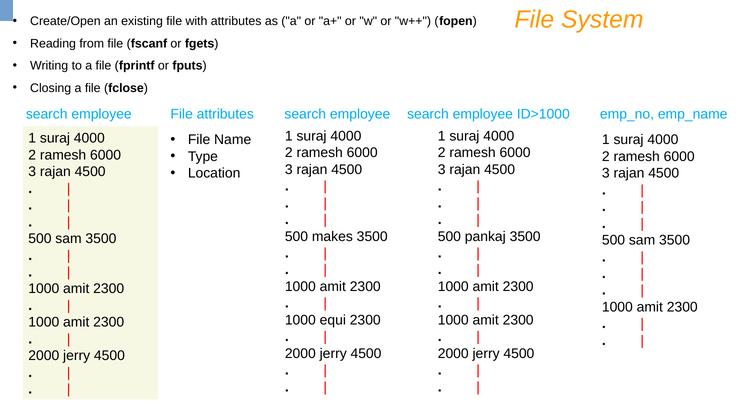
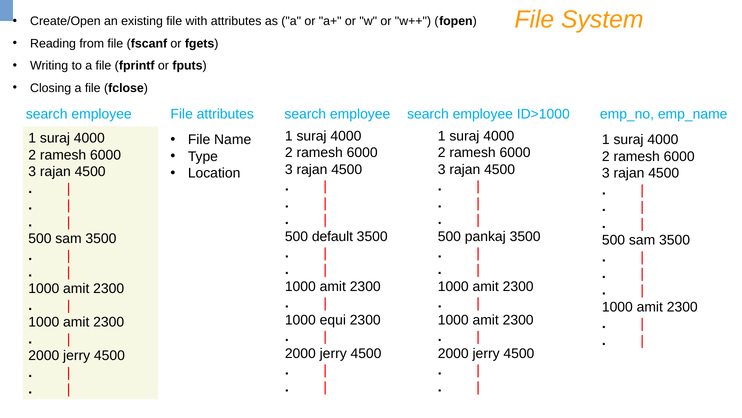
makes: makes -> default (332, 236)
